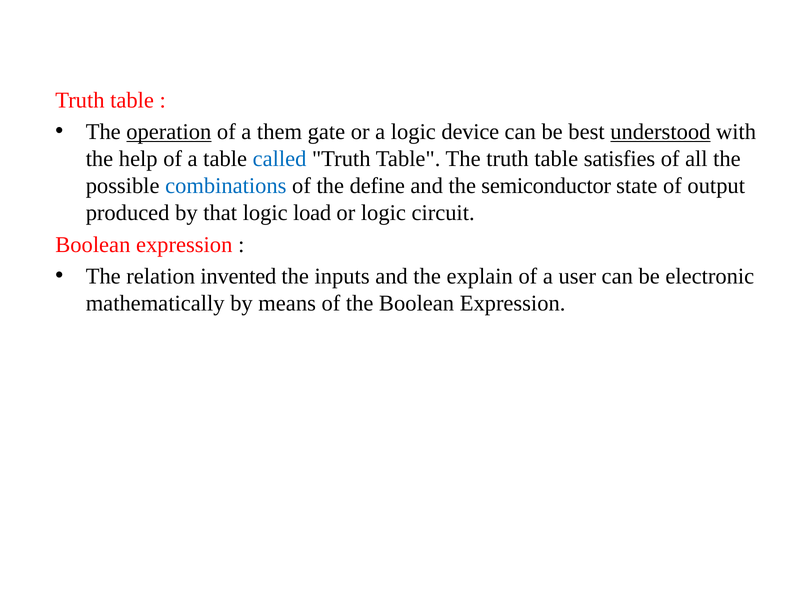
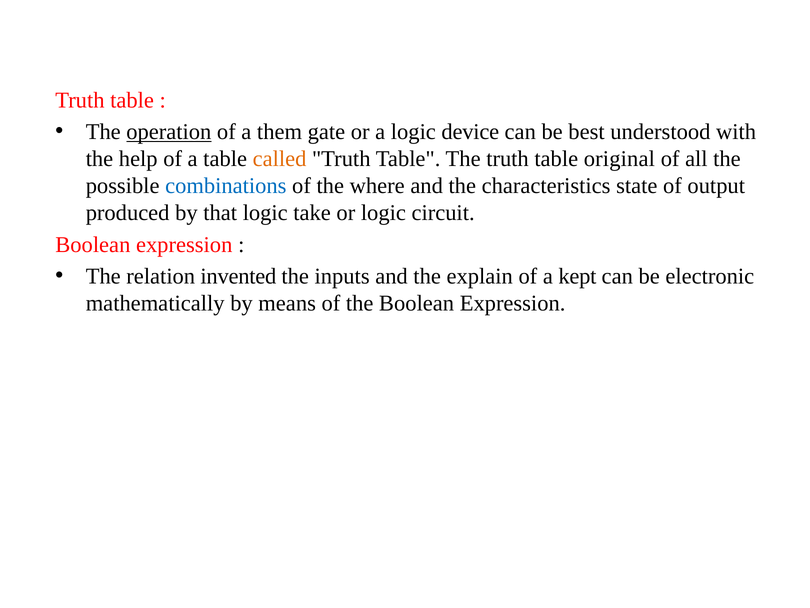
understood underline: present -> none (660, 132)
called colour: blue -> orange (280, 159)
satisfies: satisfies -> original (619, 159)
define: define -> where (377, 186)
semiconductor: semiconductor -> characteristics (546, 186)
load: load -> take (312, 213)
user: user -> kept (577, 276)
